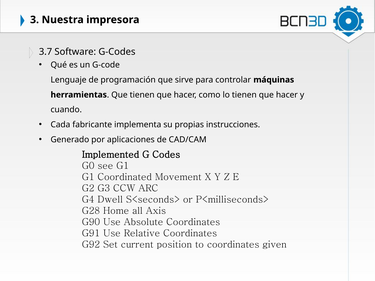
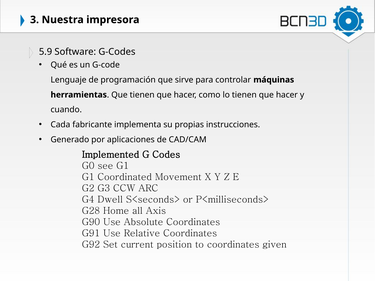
3.7: 3.7 -> 5.9 (46, 52)
